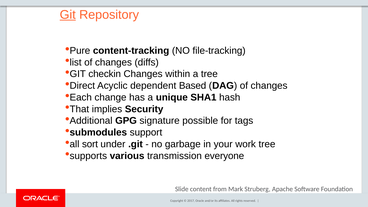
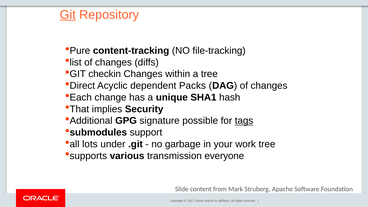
Based: Based -> Packs (192, 86)
tags underline: none -> present (244, 121)
sort: sort -> lots (90, 144)
